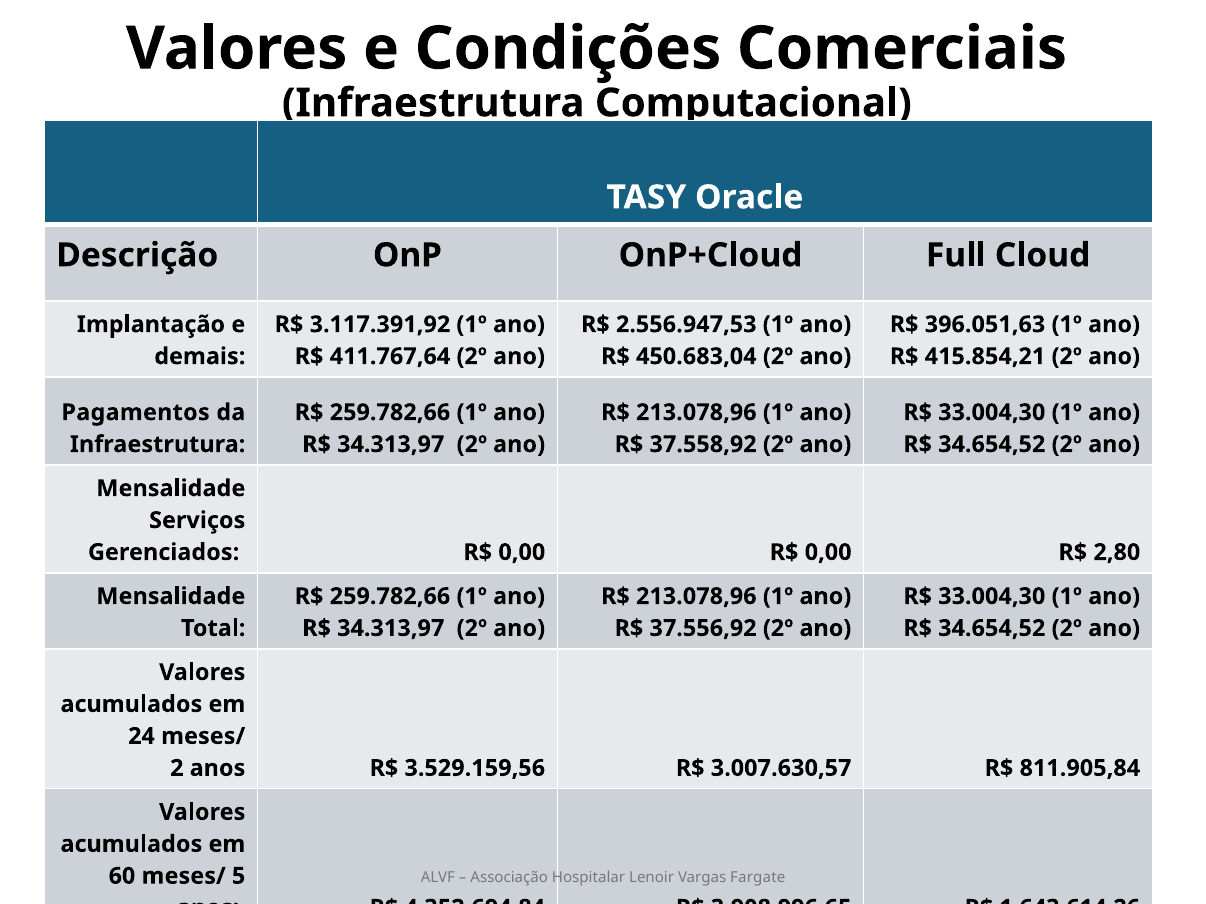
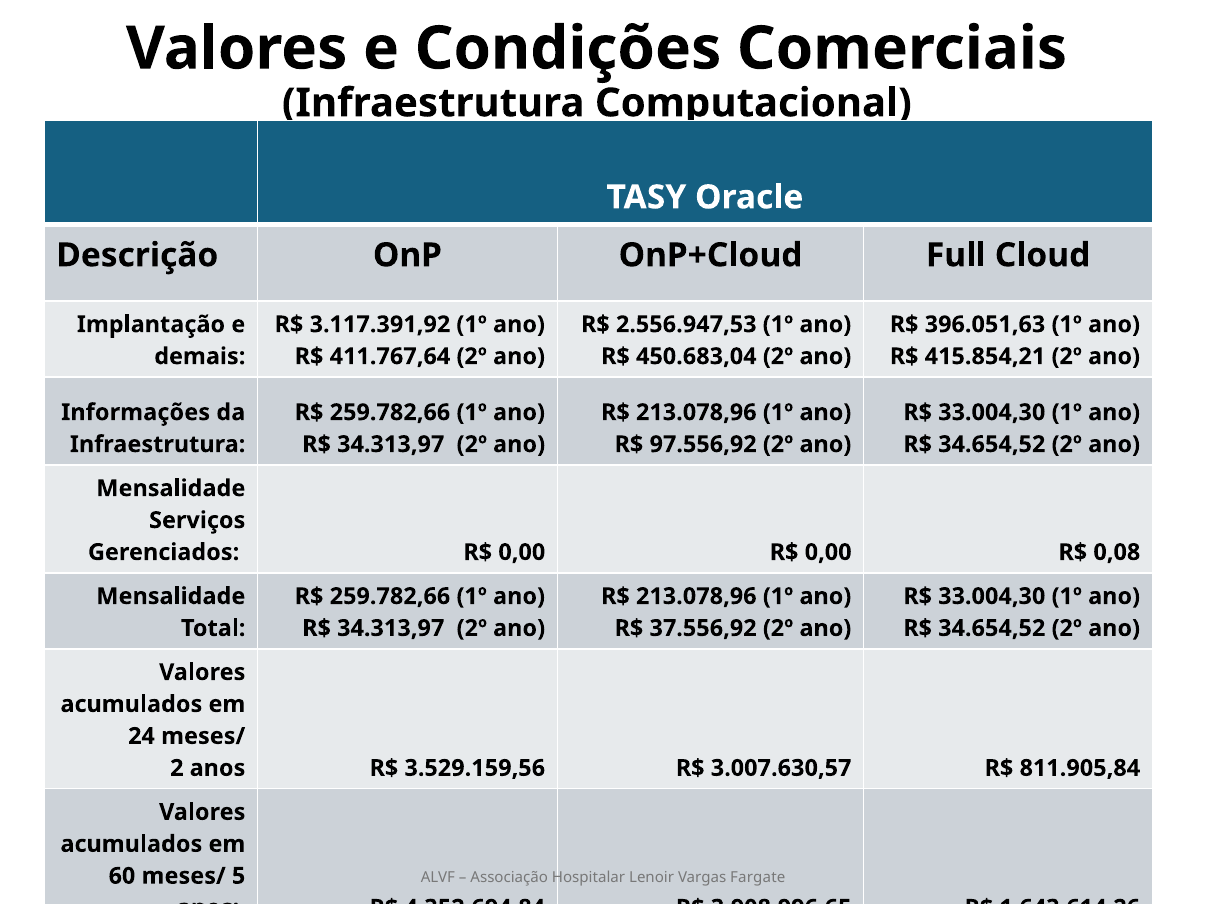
Pagamentos: Pagamentos -> Informações (136, 413)
37.558,92: 37.558,92 -> 97.556,92 (703, 445)
2,80: 2,80 -> 0,08 (1117, 553)
